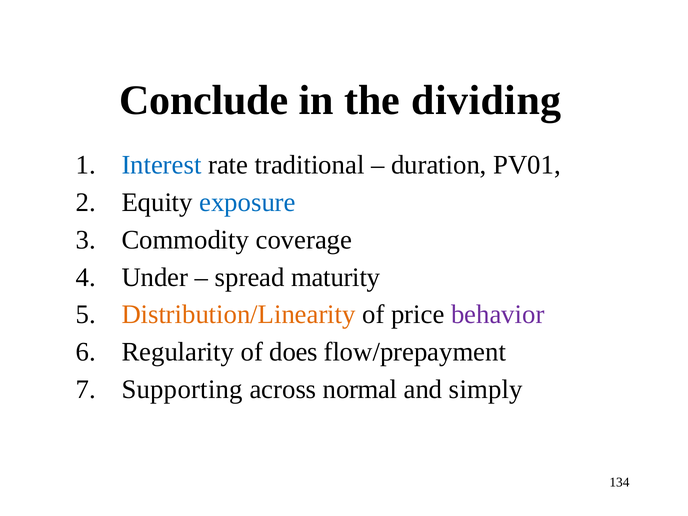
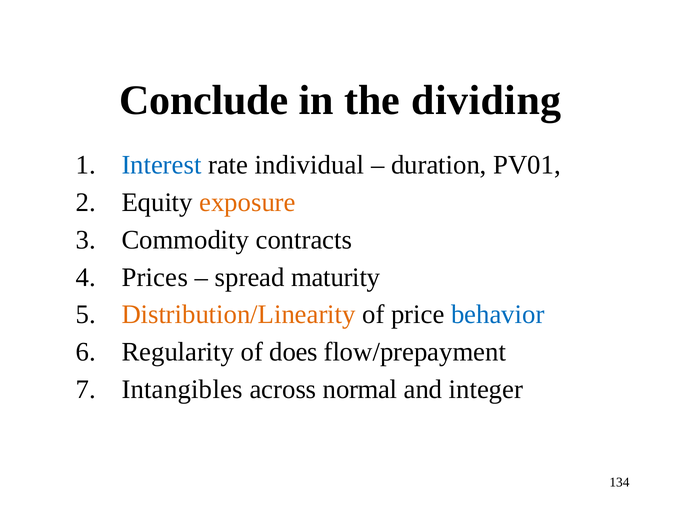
traditional: traditional -> individual (310, 165)
exposure colour: blue -> orange (247, 202)
coverage: coverage -> contracts (304, 240)
Under: Under -> Prices (155, 277)
behavior colour: purple -> blue (498, 315)
Supporting: Supporting -> Intangibles (182, 390)
simply: simply -> integer (486, 390)
